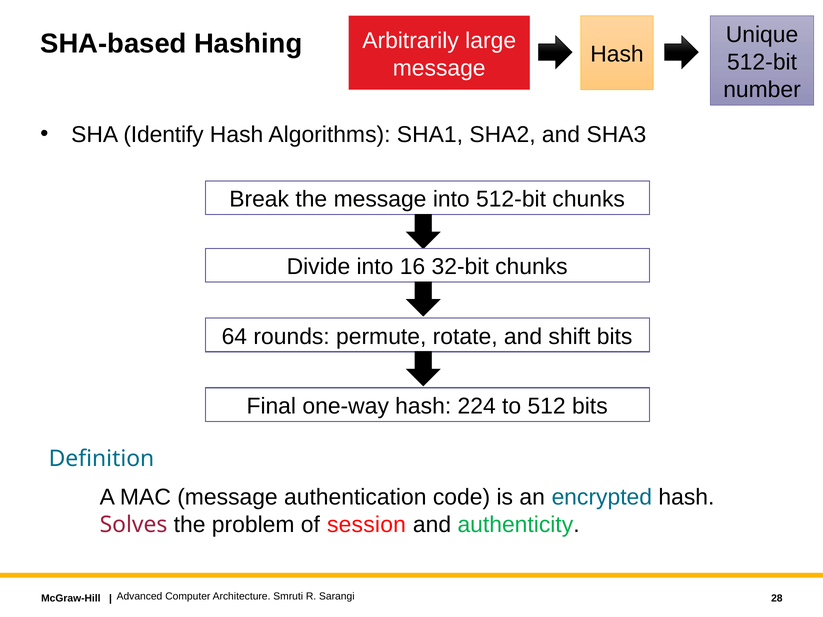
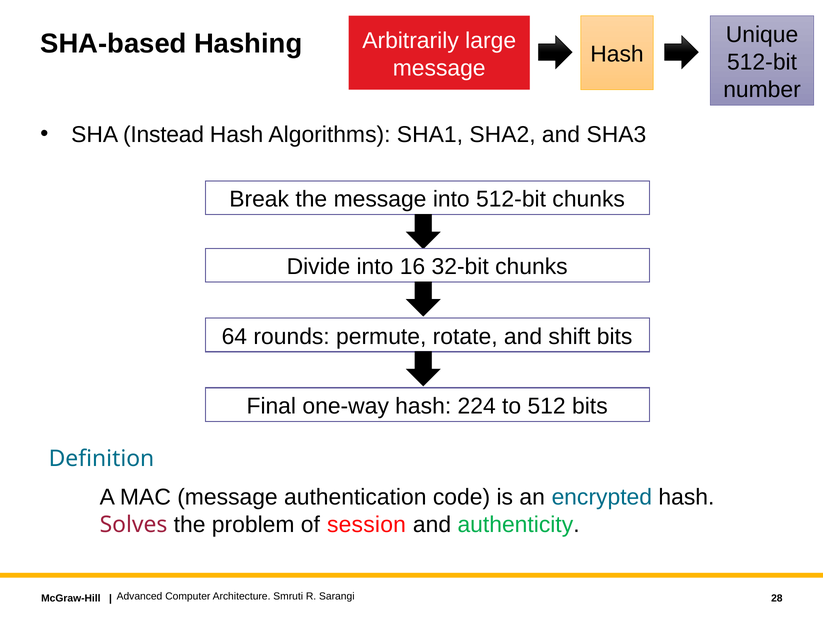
Identify: Identify -> Instead (164, 135)
